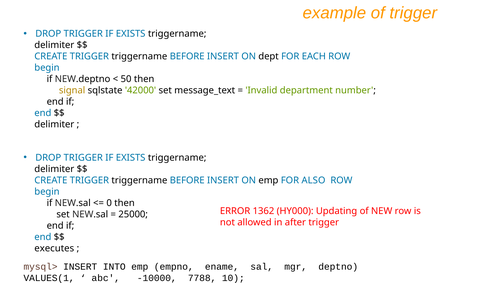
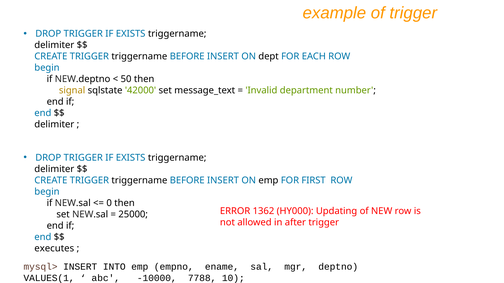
ALSO: ALSO -> FIRST (314, 181)
